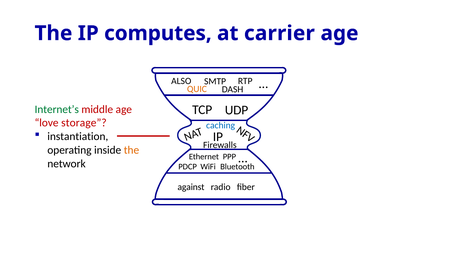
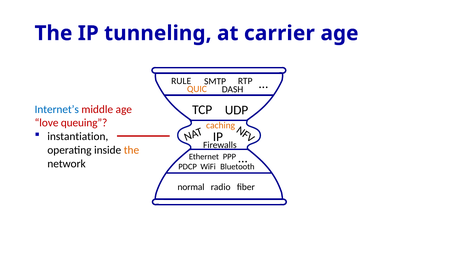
computes: computes -> tunneling (158, 33)
ALSO: ALSO -> RULE (181, 81)
Internet’s colour: green -> blue (57, 109)
storage: storage -> queuing (84, 123)
caching colour: blue -> orange (221, 125)
against: against -> normal (191, 187)
